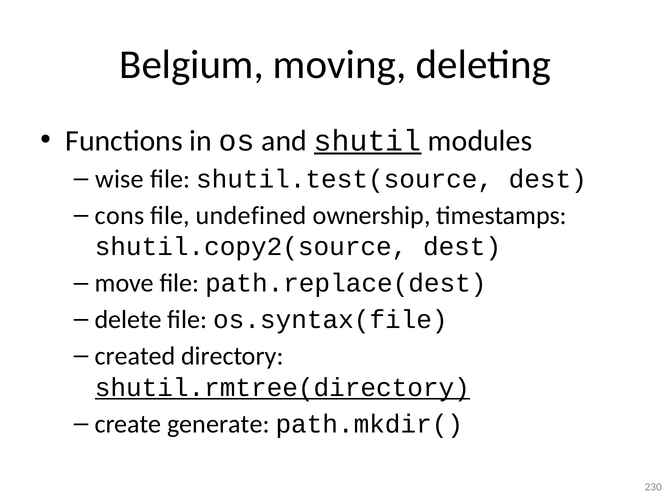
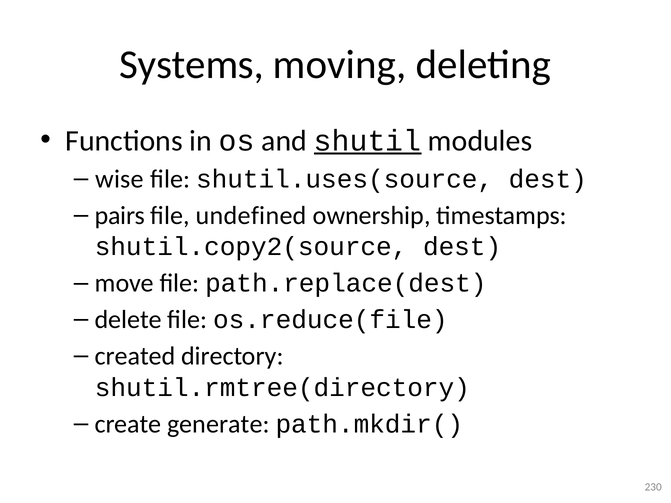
Belgium: Belgium -> Systems (192, 65)
shutil.test(source: shutil.test(source -> shutil.uses(source (345, 179)
cons: cons -> pairs (120, 216)
os.syntax(file: os.syntax(file -> os.reduce(file (330, 320)
shutil.rmtree(directory underline: present -> none (282, 388)
